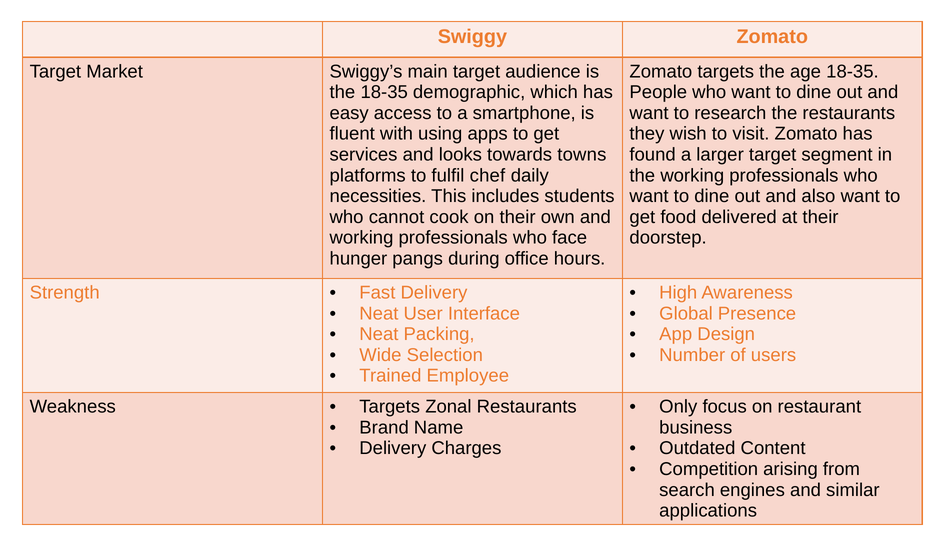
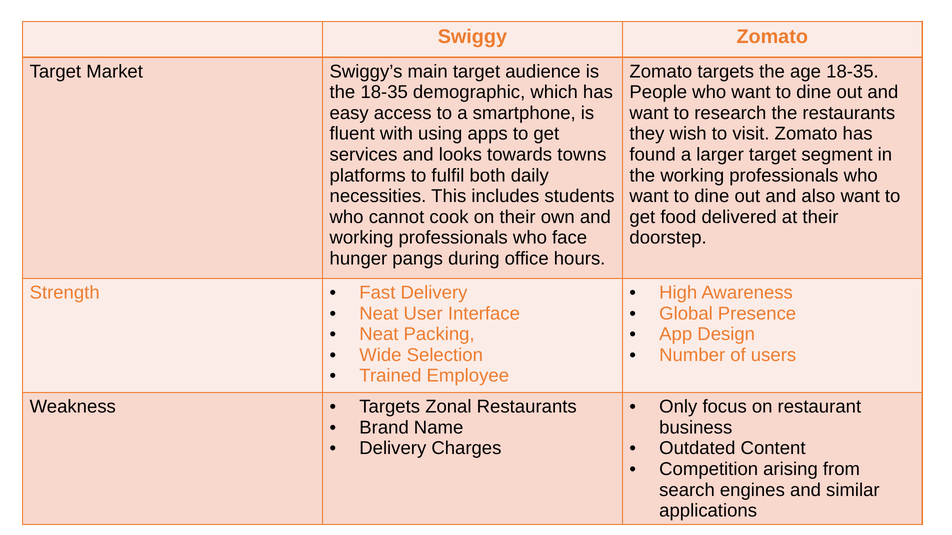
chef: chef -> both (488, 176)
